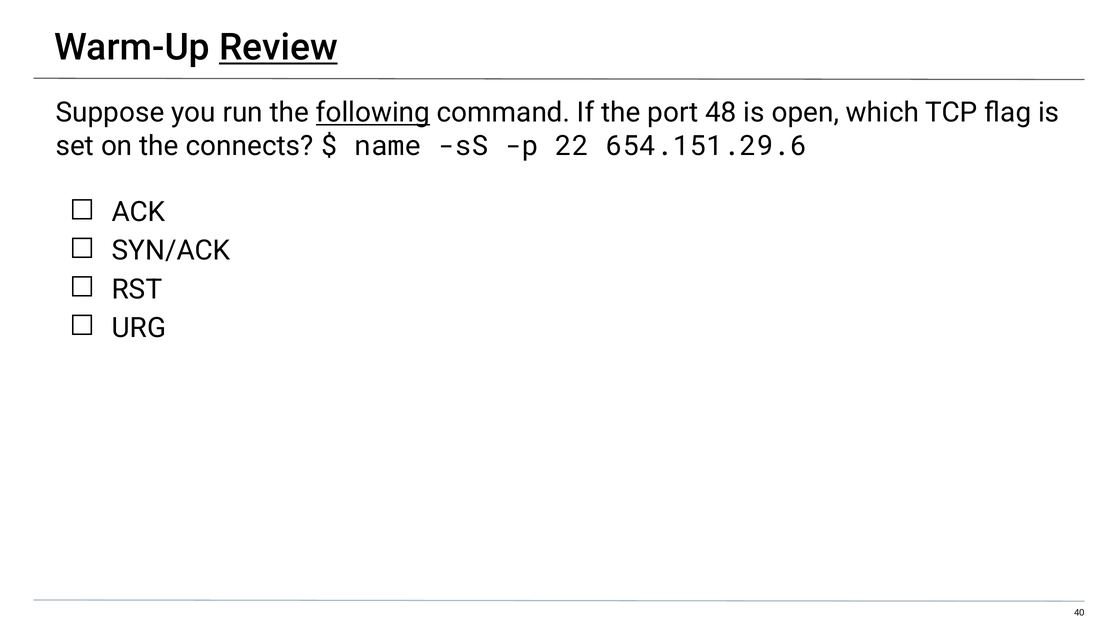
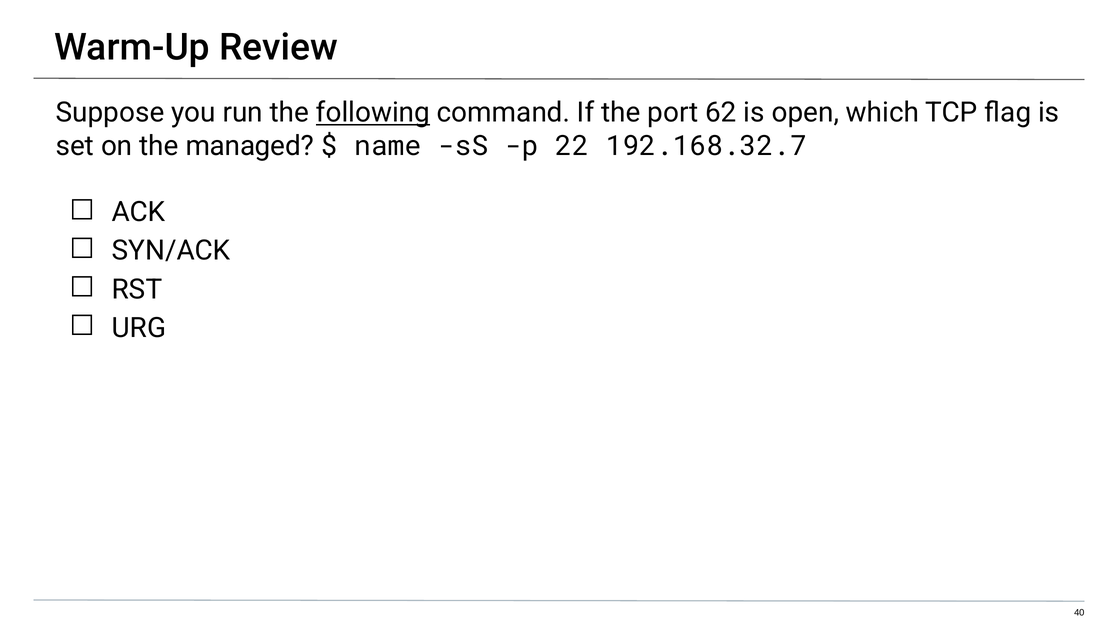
Review underline: present -> none (278, 47)
48: 48 -> 62 (721, 113)
connects: connects -> managed (250, 146)
654.151.29.6: 654.151.29.6 -> 192.168.32.7 (706, 146)
